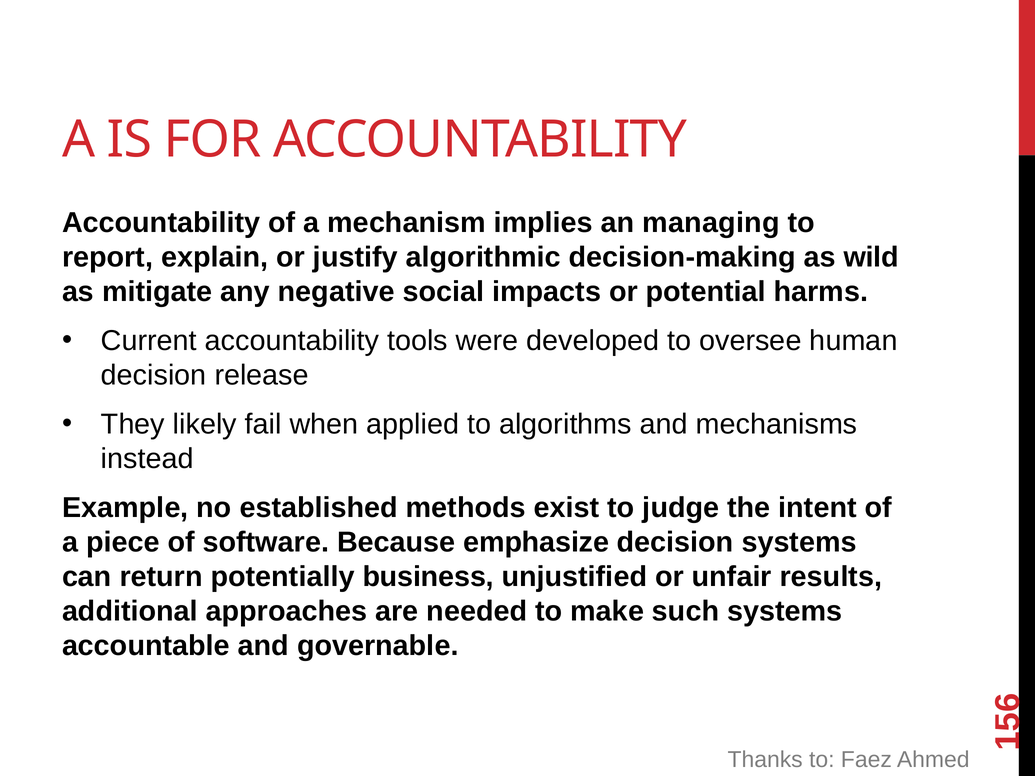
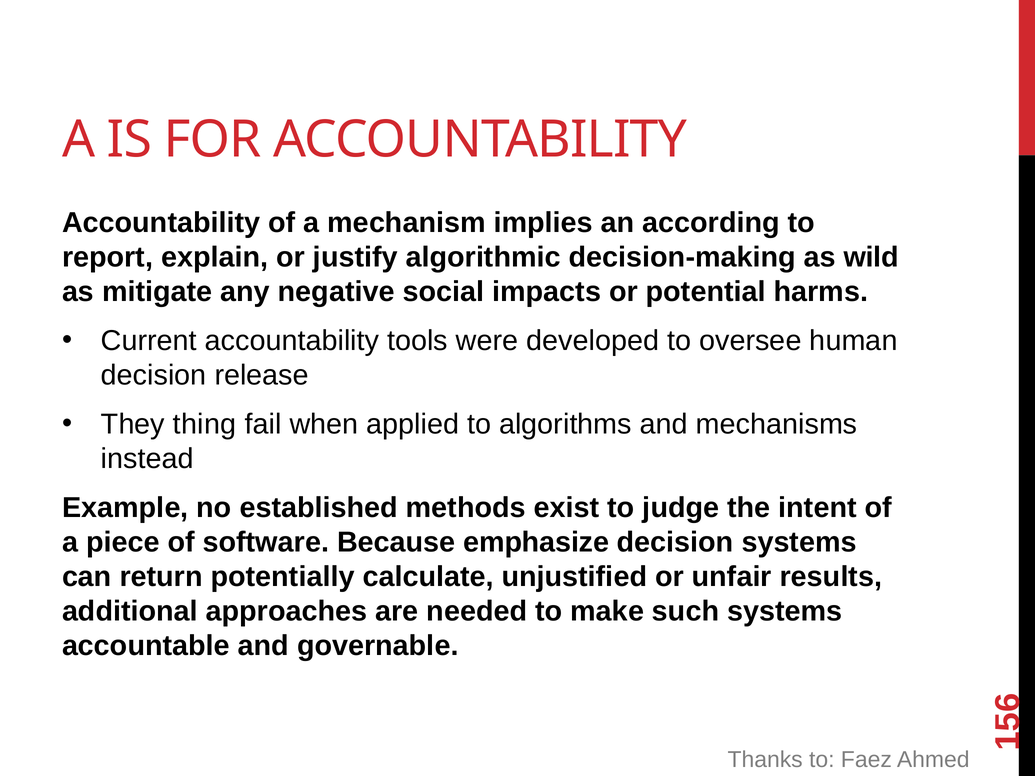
managing: managing -> according (711, 223)
likely: likely -> thing (205, 424)
business: business -> calculate (428, 577)
